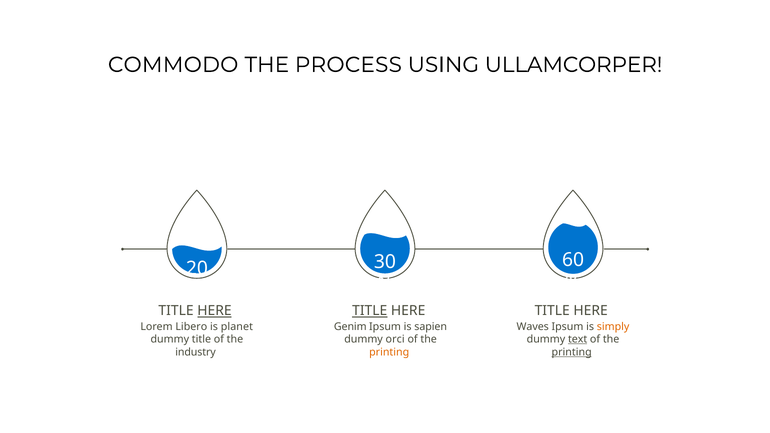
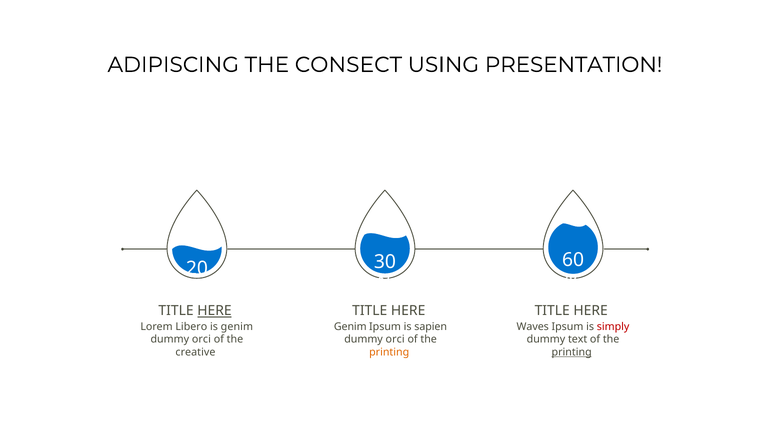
COMMODO: COMMODO -> ADIPISCING (173, 65)
PROCESS: PROCESS -> CONSECT (348, 65)
ULLAMCORPER: ULLAMCORPER -> PRESENTATION (574, 65)
TITLE underline: present -> none (370, 311)
is planet: planet -> genim (237, 327)
simply colour: orange -> red (613, 327)
title: title -> orci (201, 339)
text underline: present -> none (578, 339)
industry: industry -> creative (195, 352)
